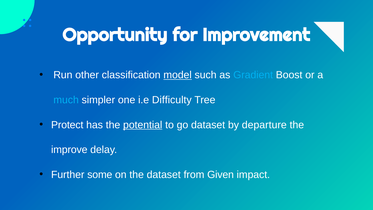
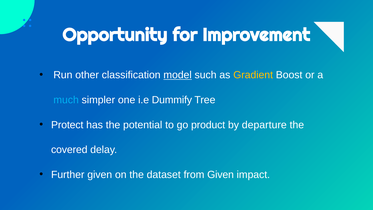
Gradient colour: light blue -> yellow (253, 75)
Difficulty: Difficulty -> Dummify (172, 100)
potential underline: present -> none (143, 125)
go dataset: dataset -> product (208, 125)
improve: improve -> covered (69, 150)
Further some: some -> given (100, 174)
